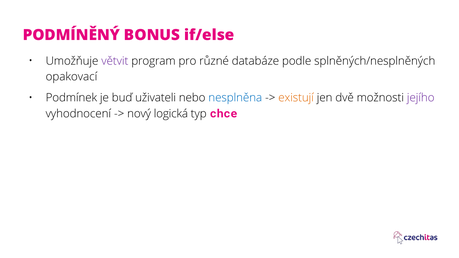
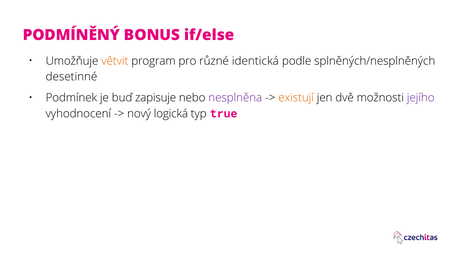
větvit colour: purple -> orange (115, 61)
databáze: databáze -> identická (255, 61)
opakovací: opakovací -> desetinné (71, 77)
uživateli: uživateli -> zapisuje (156, 98)
nesplněna colour: blue -> purple (235, 98)
chce: chce -> true (224, 114)
